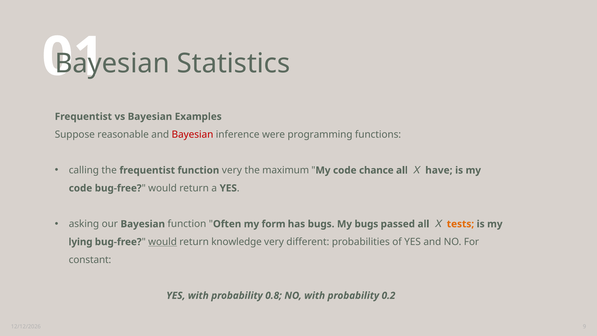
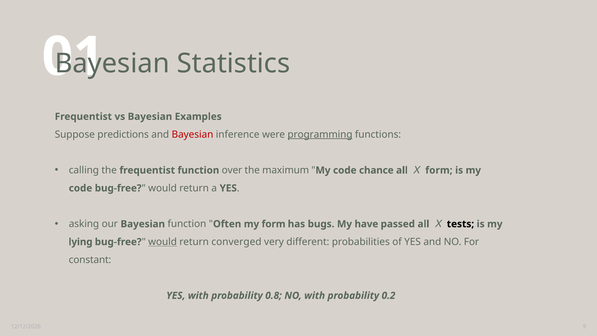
reasonable: reasonable -> predictions (123, 134)
programming underline: none -> present (320, 134)
function very: very -> over (232, 170)
all have: have -> form (439, 170)
My bugs: bugs -> have (366, 224)
tests colour: orange -> black (460, 224)
knowledge: knowledge -> converged (236, 242)
